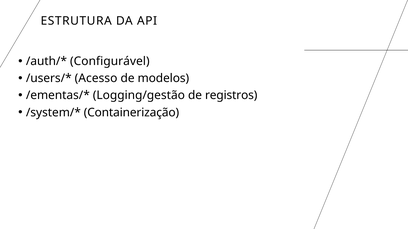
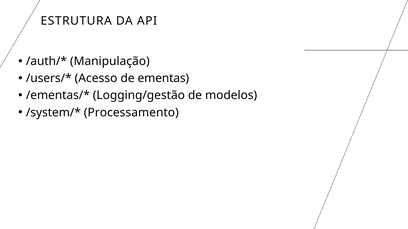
Configurável: Configurável -> Manipulação (110, 61)
modelos: modelos -> ementas (163, 79)
registros: registros -> modelos (231, 96)
Containerização: Containerização -> Processamento (131, 113)
